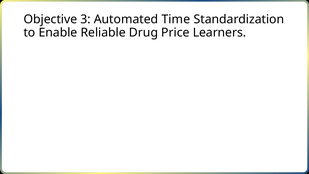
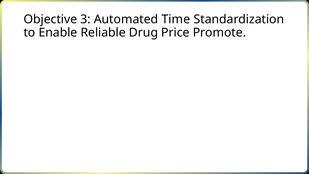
Learners: Learners -> Promote (219, 33)
